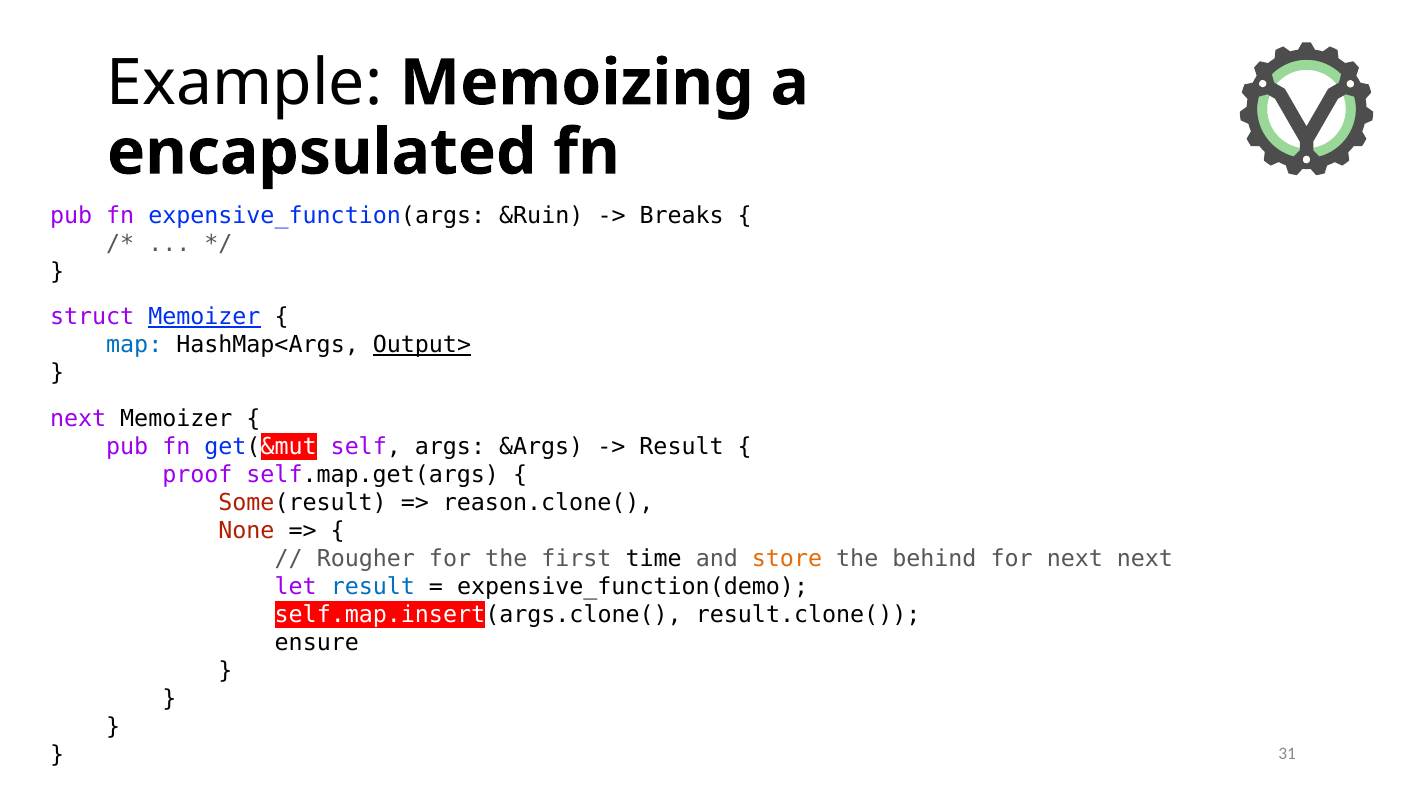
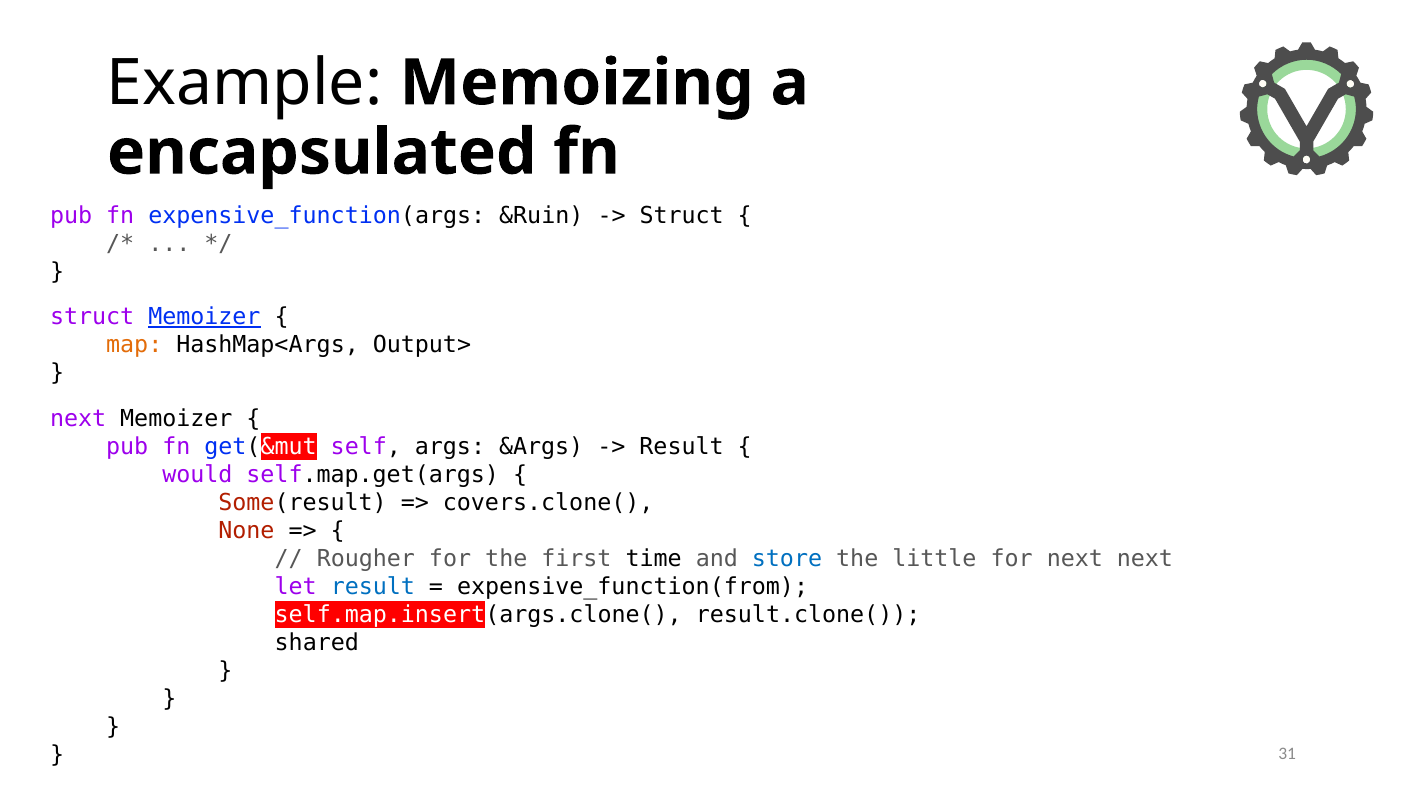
Breaks: Breaks -> Struct (682, 215)
map colour: blue -> orange (134, 345)
Output> underline: present -> none (422, 345)
proof: proof -> would (197, 475)
reason.clone(: reason.clone( -> covers.clone( (548, 503)
store colour: orange -> blue (787, 559)
behind: behind -> little (934, 559)
expensive_function(demo: expensive_function(demo -> expensive_function(from (633, 587)
ensure: ensure -> shared (317, 643)
